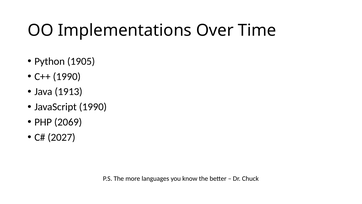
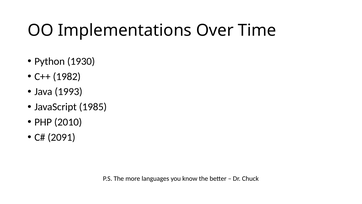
1905: 1905 -> 1930 (81, 61)
C++ 1990: 1990 -> 1982 (67, 76)
1913: 1913 -> 1993 (69, 92)
JavaScript 1990: 1990 -> 1985 (93, 107)
2069: 2069 -> 2010 (68, 122)
2027: 2027 -> 2091 (61, 137)
